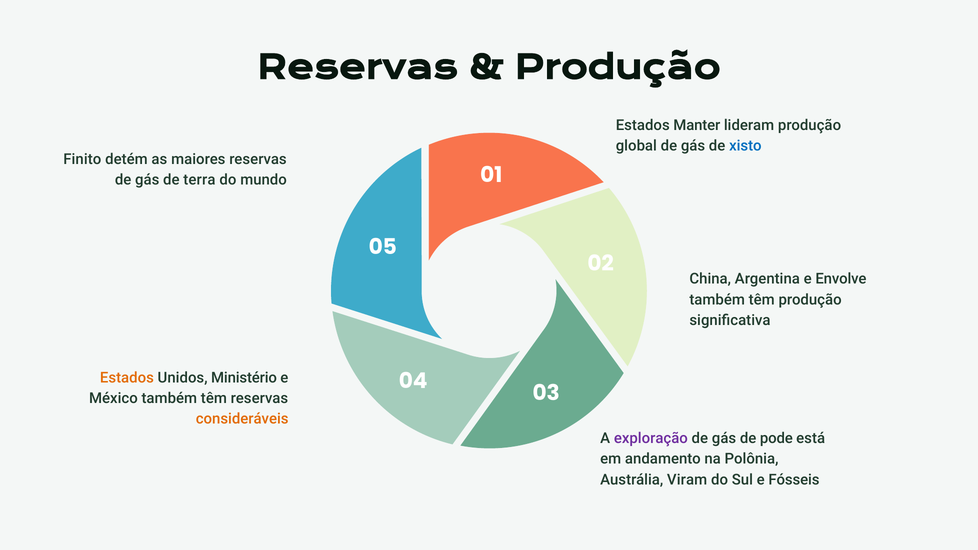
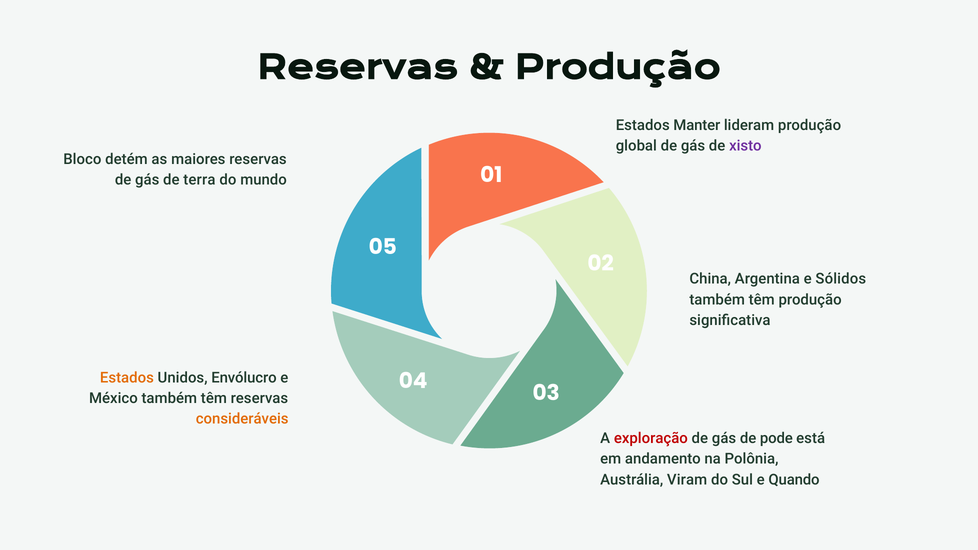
xisto colour: blue -> purple (745, 146)
Finito: Finito -> Bloco (82, 159)
Envolve: Envolve -> Sólidos (841, 279)
Ministério: Ministério -> Envólucro (244, 378)
exploração colour: purple -> red (651, 439)
Fósseis: Fósseis -> Quando (794, 480)
